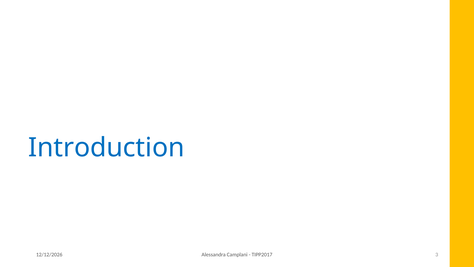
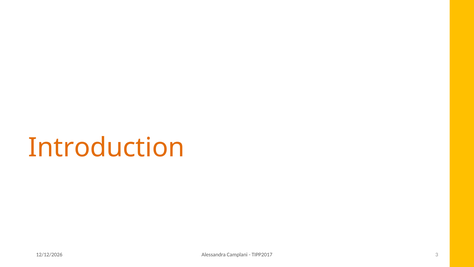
Introduction colour: blue -> orange (106, 147)
